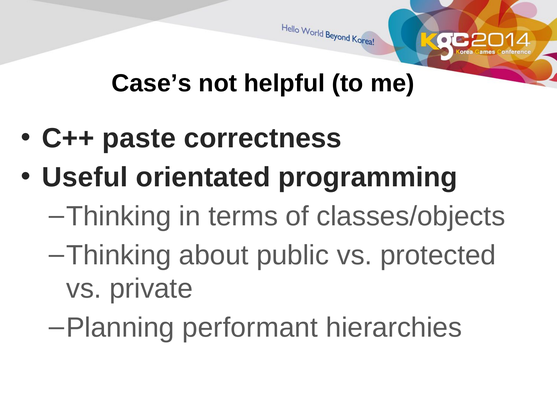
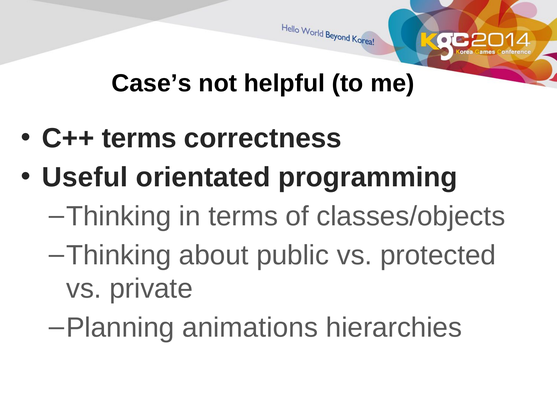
C++ paste: paste -> terms (139, 138)
performant: performant -> animations (250, 328)
